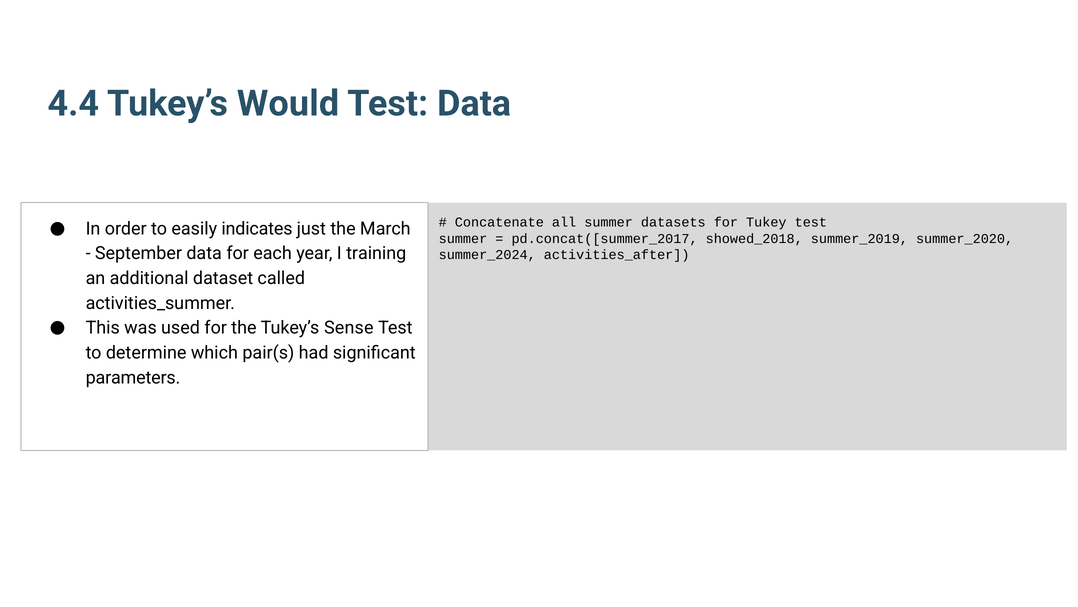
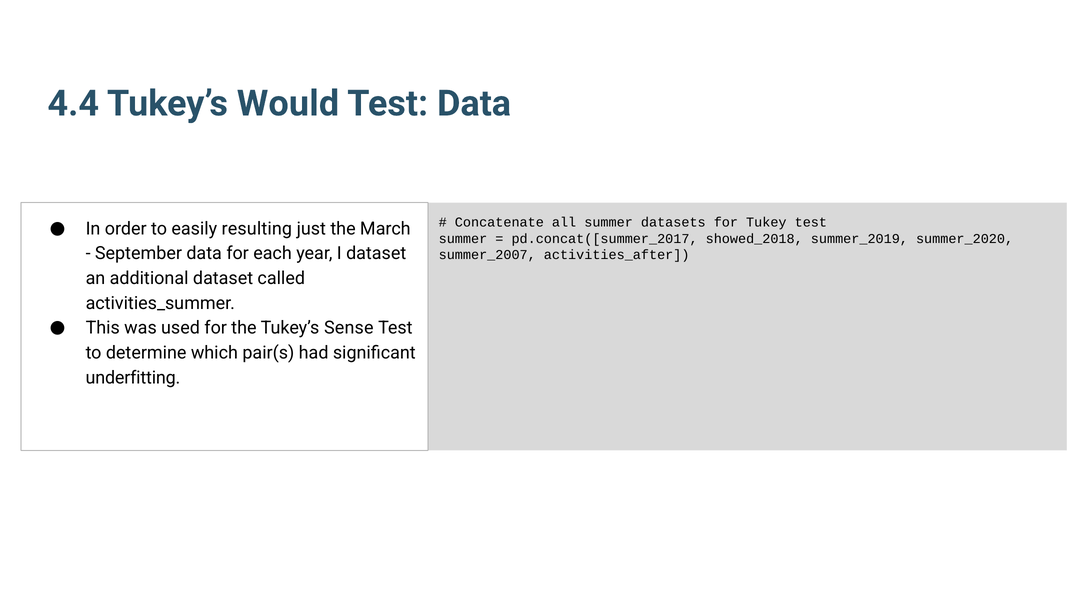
indicates: indicates -> resulting (257, 229)
I training: training -> dataset (376, 253)
summer_2024: summer_2024 -> summer_2007 (487, 255)
parameters: parameters -> underfitting (133, 377)
